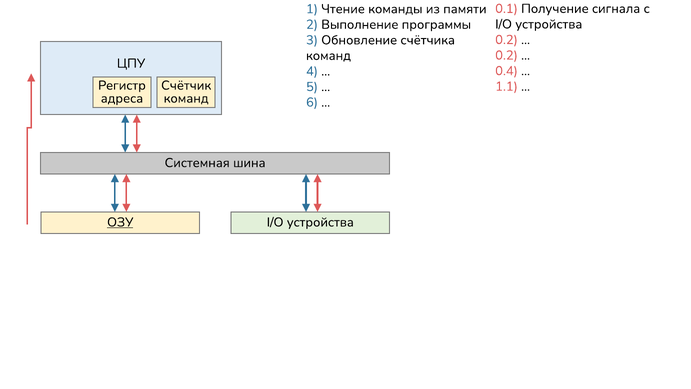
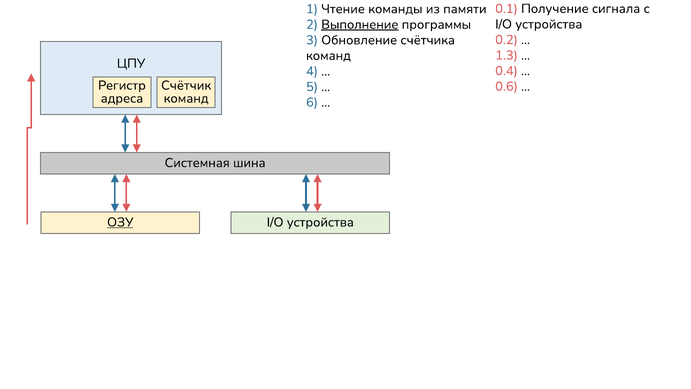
Выполнение underline: none -> present (360, 24)
0.2: 0.2 -> 1.3 (506, 55)
1.1: 1.1 -> 0.6 (506, 86)
